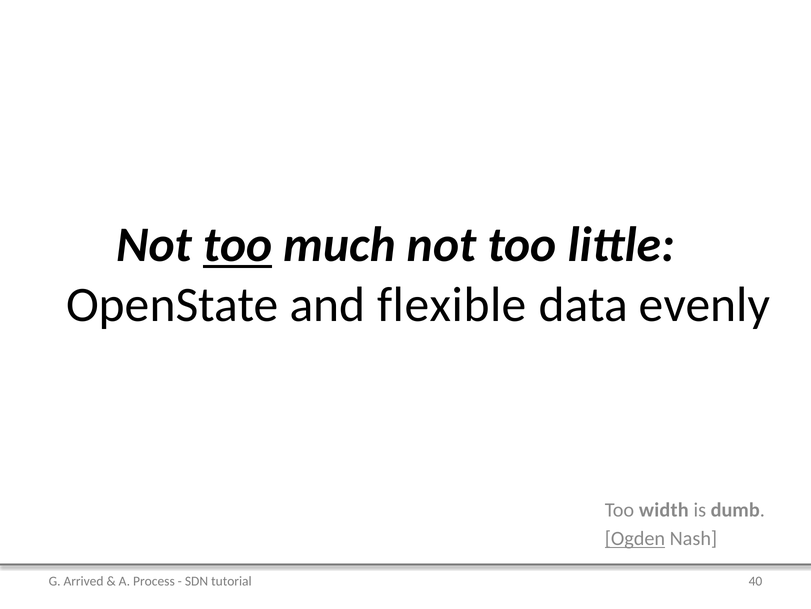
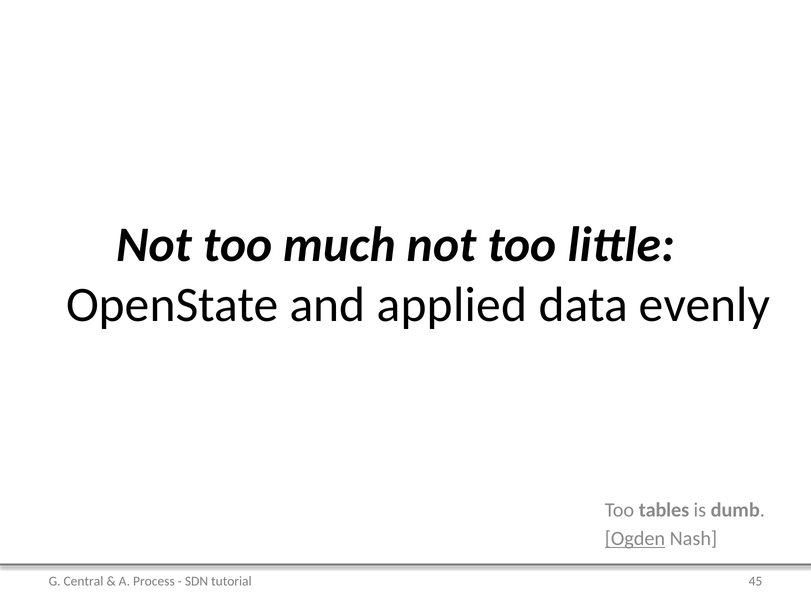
too underline: present -> none (238, 245)
flexible: flexible -> applied (452, 304)
width: width -> tables (664, 509)
Arrived: Arrived -> Central (83, 581)
40: 40 -> 45 (755, 581)
